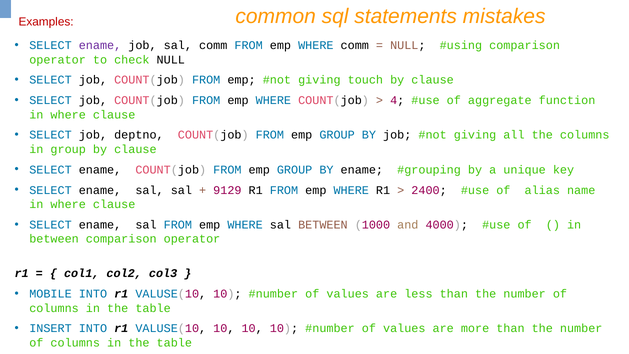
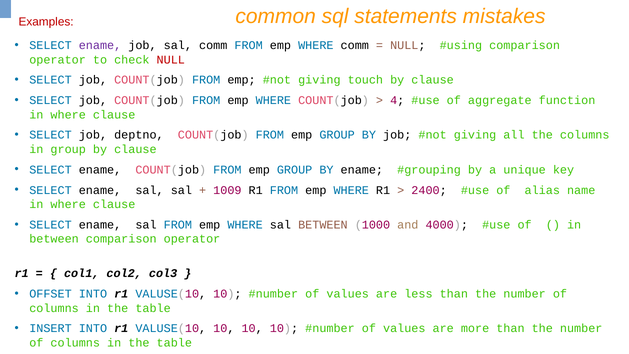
NULL colour: black -> red (171, 60)
9129: 9129 -> 1009 (227, 190)
MOBILE: MOBILE -> OFFSET (50, 294)
